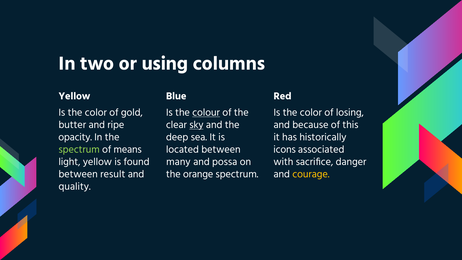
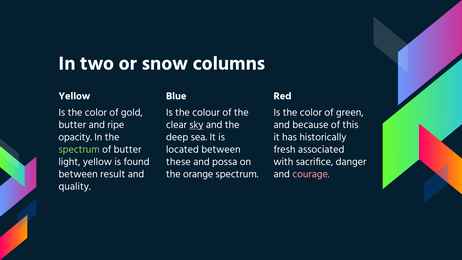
using: using -> snow (165, 63)
colour underline: present -> none (206, 112)
losing: losing -> green (350, 112)
of means: means -> butter (128, 149)
icons: icons -> fresh (285, 149)
many: many -> these (178, 162)
courage colour: yellow -> pink (311, 174)
